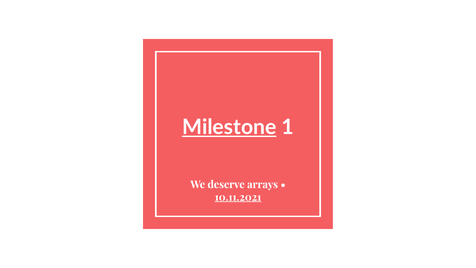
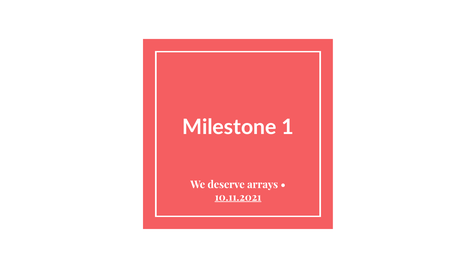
Milestone underline: present -> none (229, 127)
